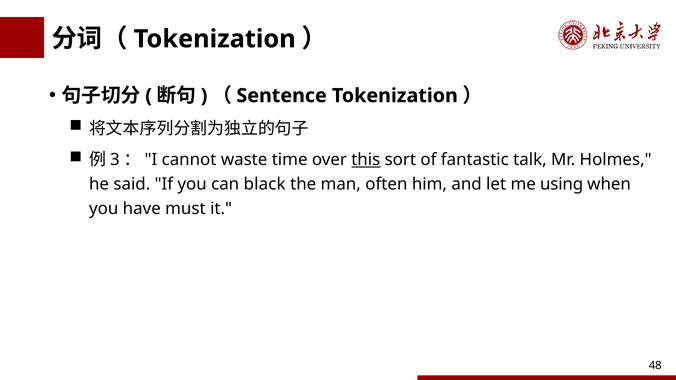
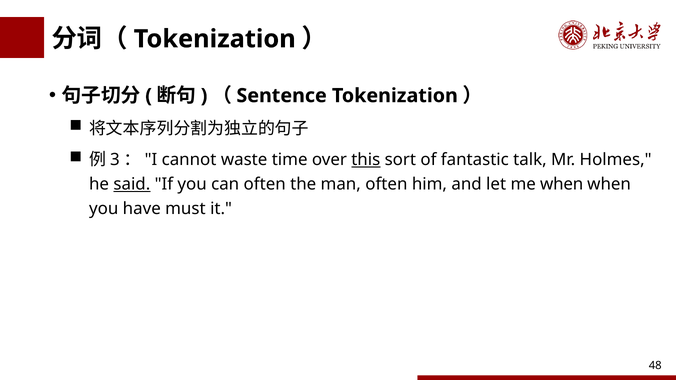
said underline: none -> present (132, 184)
can black: black -> often (265, 184)
me using: using -> when (562, 184)
